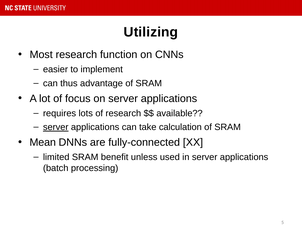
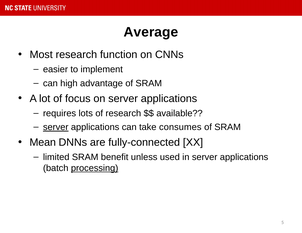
Utilizing: Utilizing -> Average (151, 32)
thus: thus -> high (69, 83)
calculation: calculation -> consumes (180, 127)
processing underline: none -> present (95, 168)
